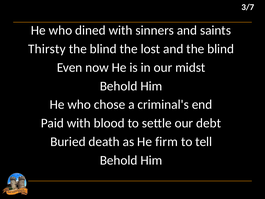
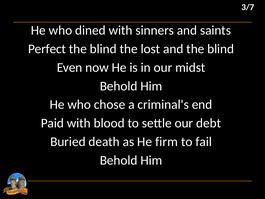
Thirsty: Thirsty -> Perfect (47, 49)
tell: tell -> fail (204, 142)
